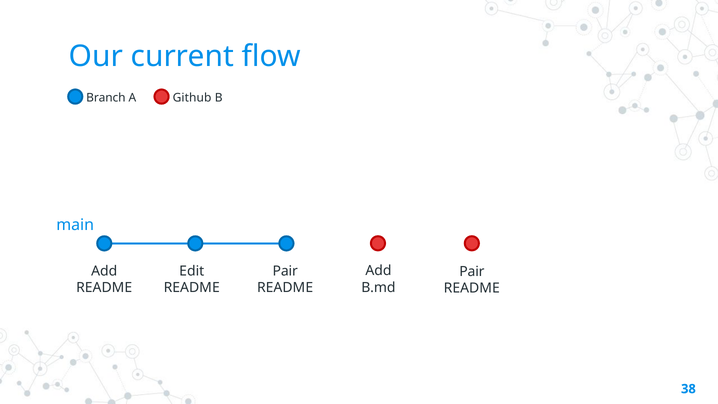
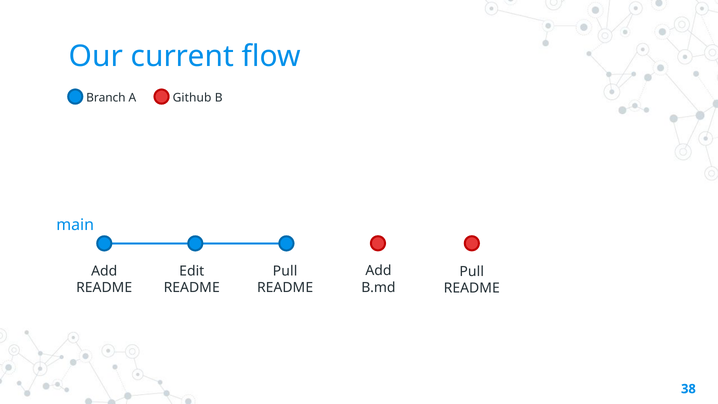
Pair: Pair -> Pull (285, 271)
Pair: Pair -> Pull (472, 271)
